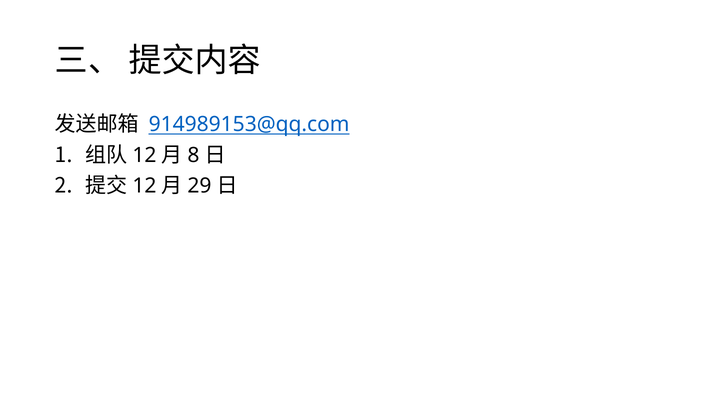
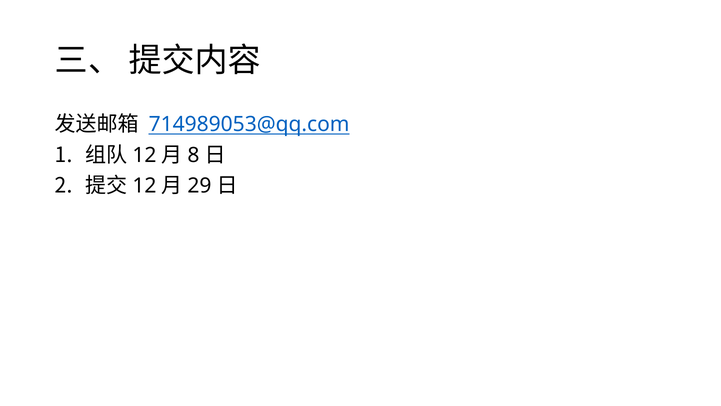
914989153@qq.com: 914989153@qq.com -> 714989053@qq.com (249, 124)
